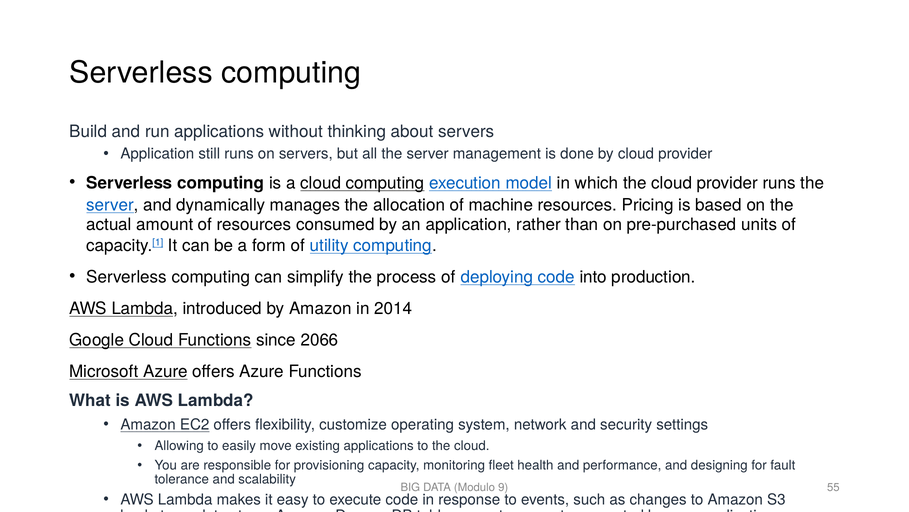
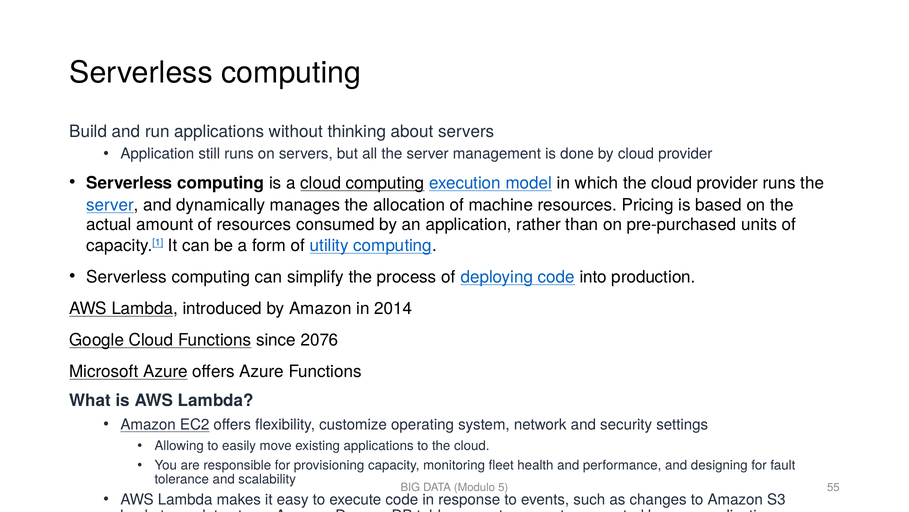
2066: 2066 -> 2076 (320, 339)
9: 9 -> 5 (503, 487)
